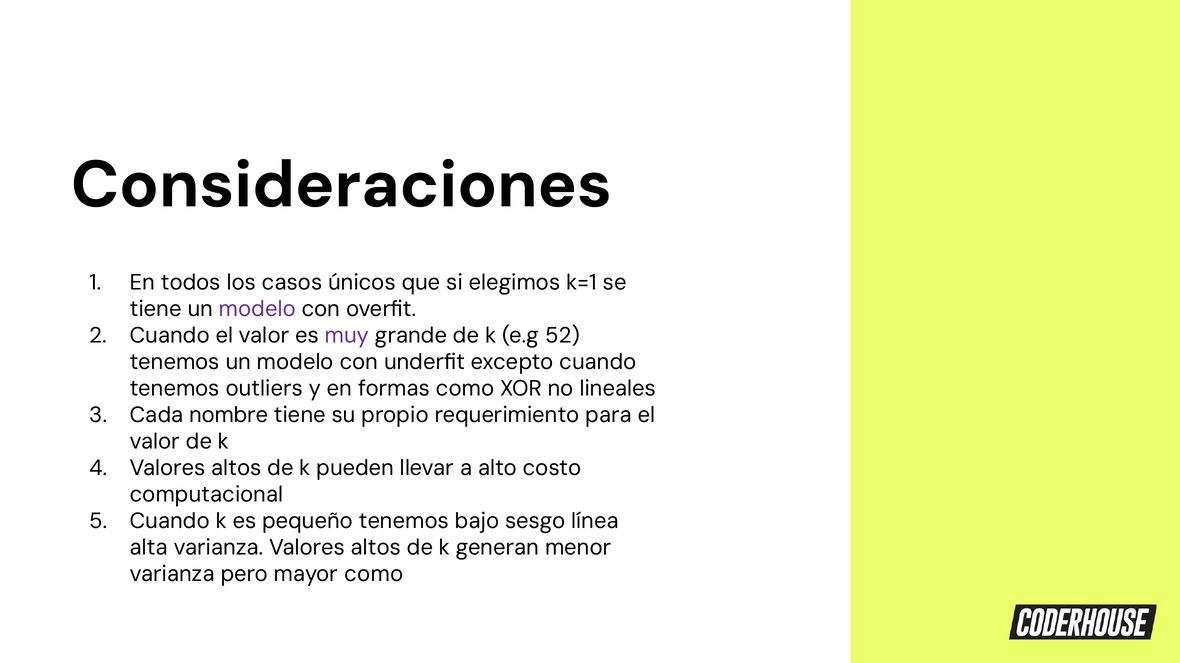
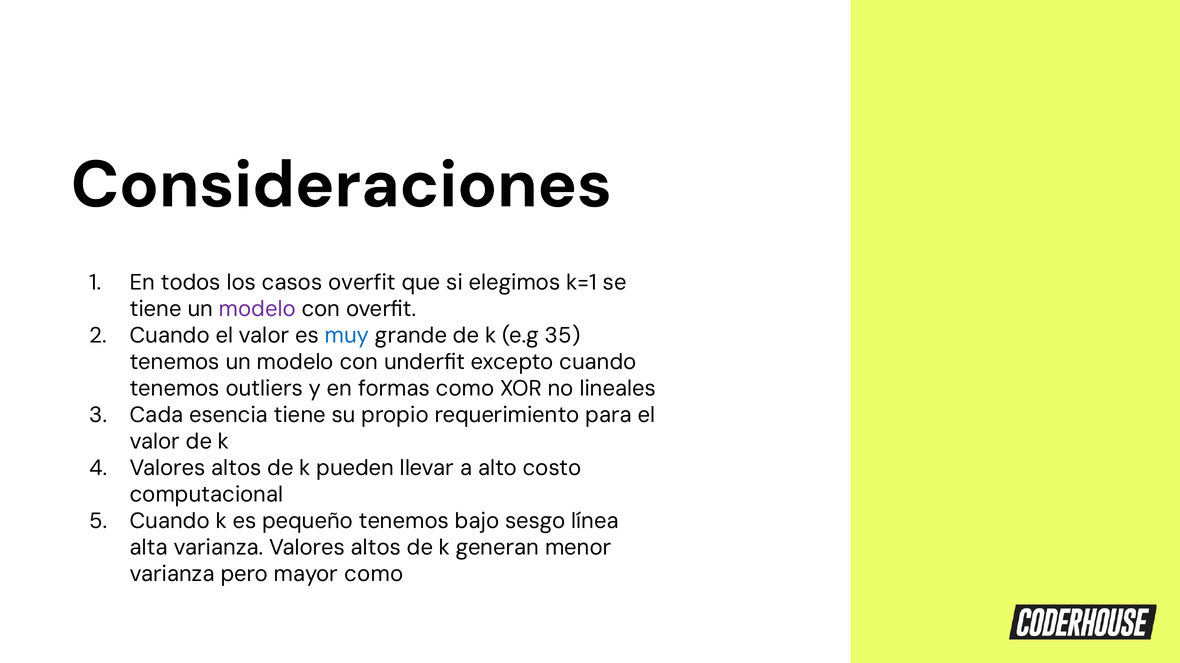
casos únicos: únicos -> overfit (362, 283)
muy colour: purple -> blue (347, 336)
52: 52 -> 35 (563, 336)
nombre: nombre -> esencia (229, 416)
